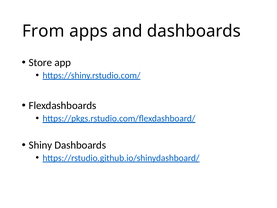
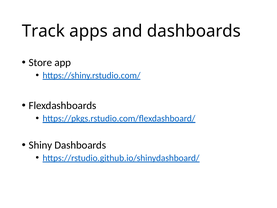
From: From -> Track (43, 31)
